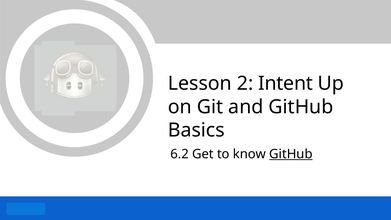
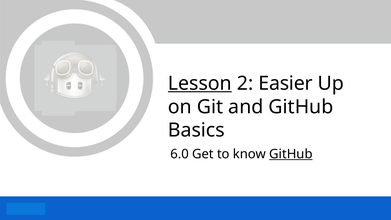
Lesson underline: none -> present (200, 83)
Intent: Intent -> Easier (286, 83)
6.2: 6.2 -> 6.0 (180, 154)
